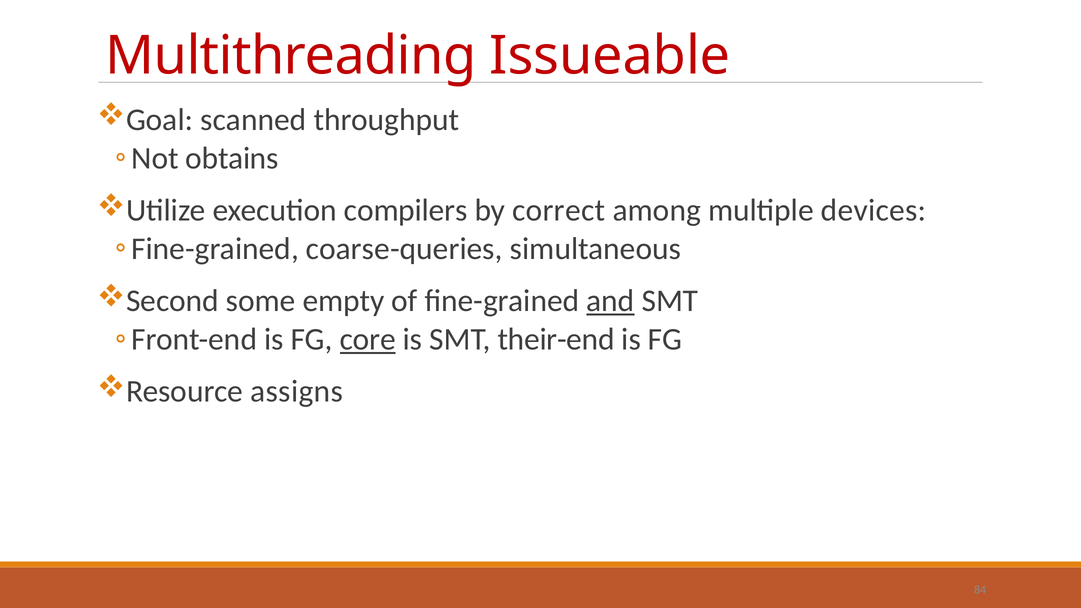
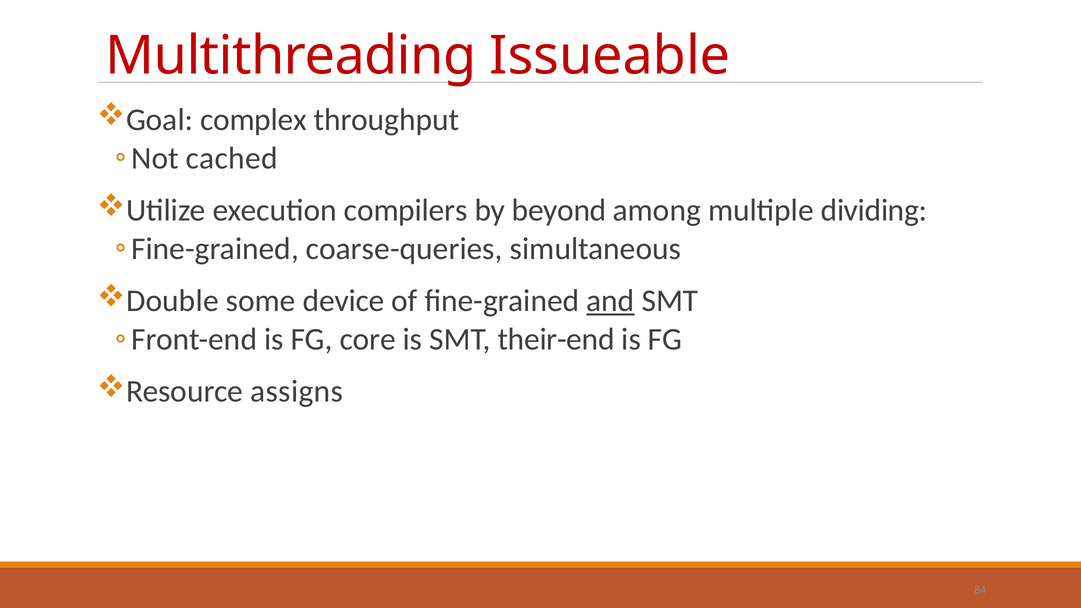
scanned: scanned -> complex (254, 120)
obtains: obtains -> cached (232, 158)
correct: correct -> beyond (559, 210)
devices: devices -> dividing (874, 210)
Second: Second -> Double (172, 301)
empty: empty -> device (344, 301)
core underline: present -> none (368, 340)
